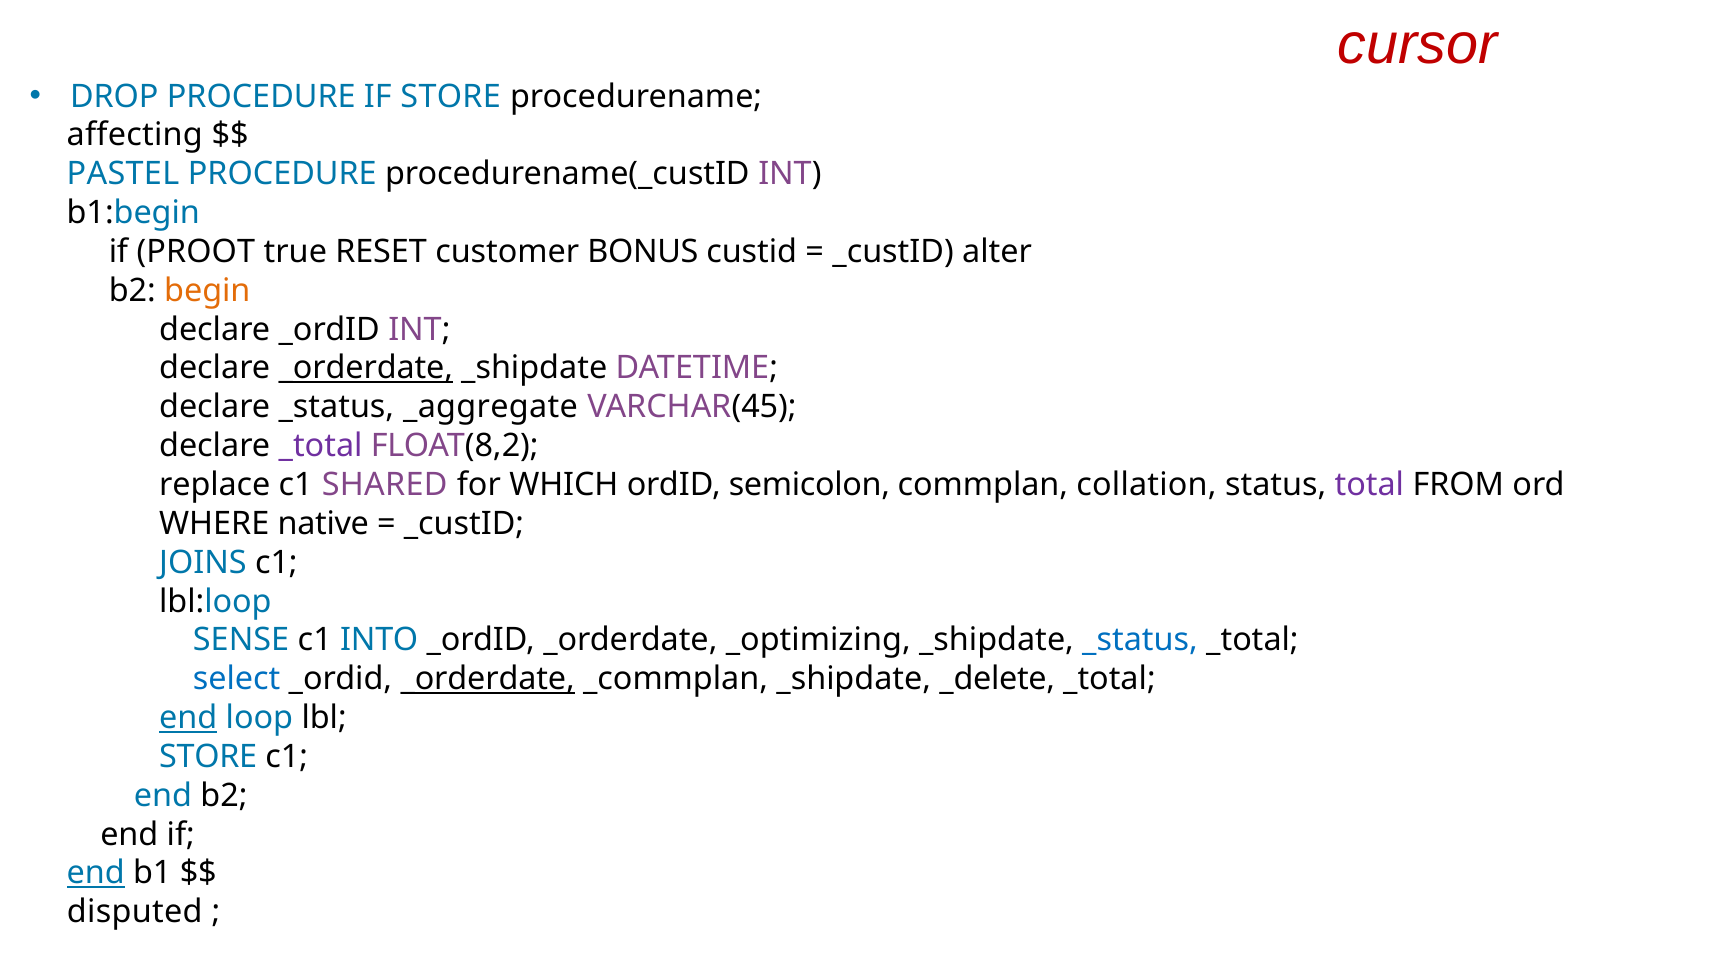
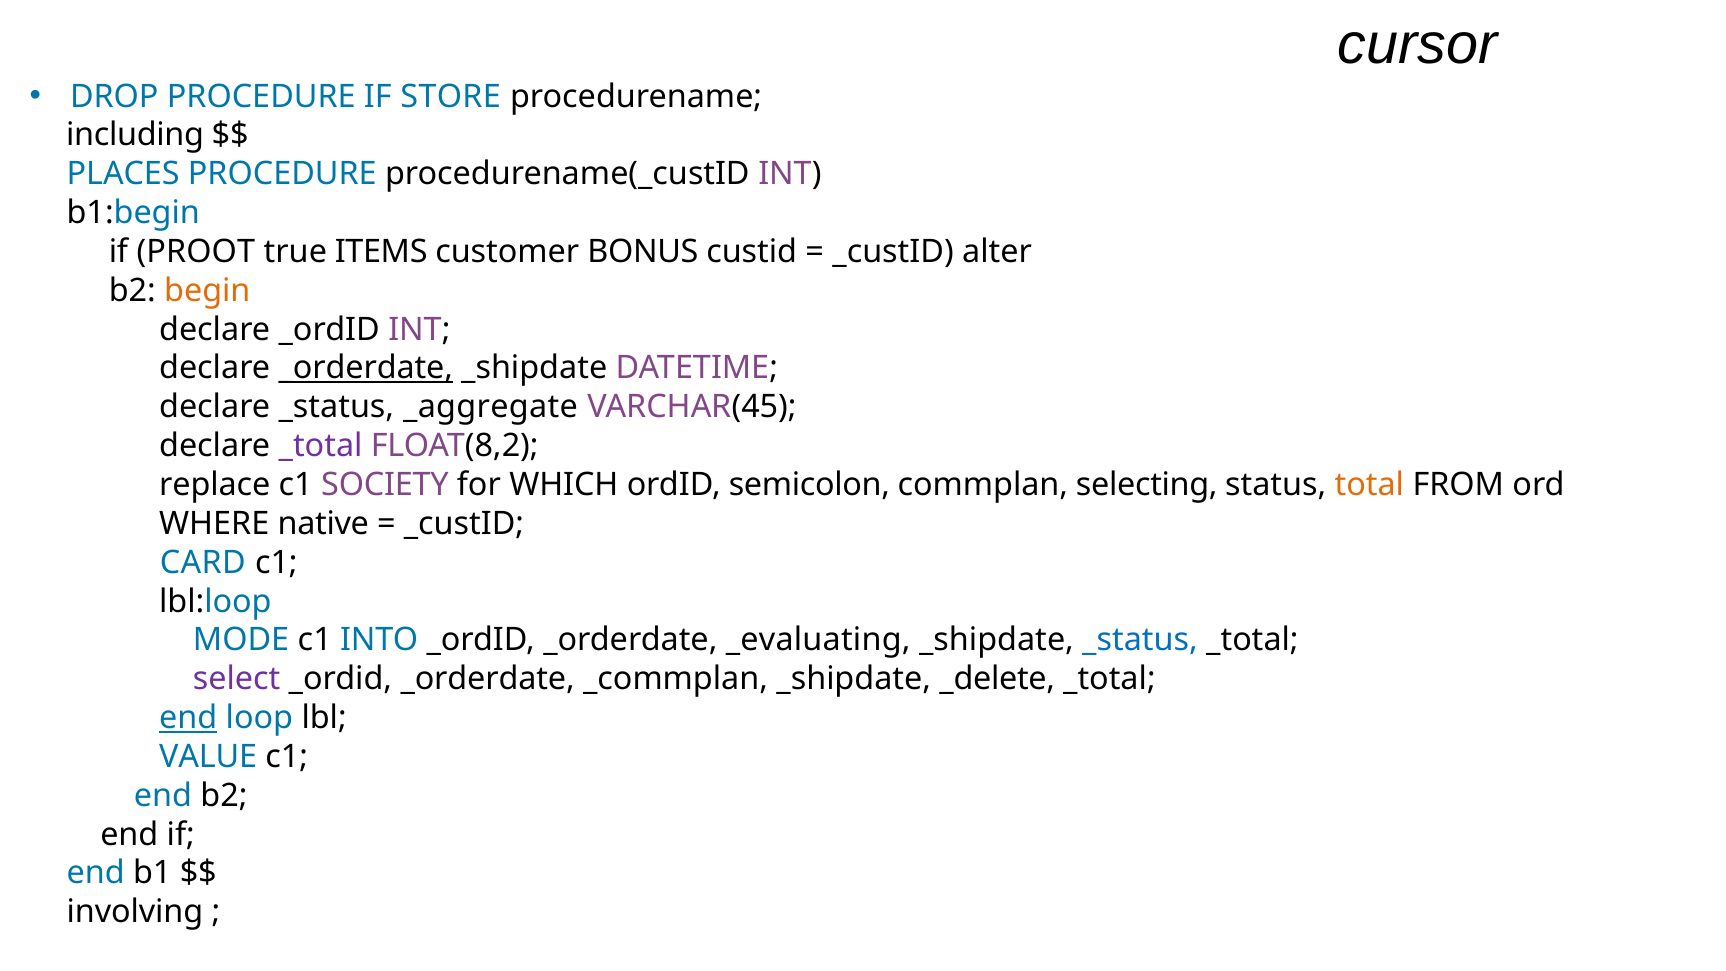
cursor colour: red -> black (1417, 45)
affecting: affecting -> including (135, 135)
PASTEL: PASTEL -> PLACES (123, 174)
RESET: RESET -> ITEMS (381, 252)
SHARED: SHARED -> SOCIETY (385, 485)
collation: collation -> selecting (1147, 485)
total colour: purple -> orange (1369, 485)
JOINS: JOINS -> CARD (203, 562)
SENSE: SENSE -> MODE (241, 640)
_optimizing: _optimizing -> _evaluating (818, 640)
select colour: blue -> purple (237, 679)
_orderdate underline: present -> none (488, 679)
STORE: STORE -> VALUE (208, 757)
end underline: present -> none (96, 873)
disputed: disputed -> involving (135, 912)
